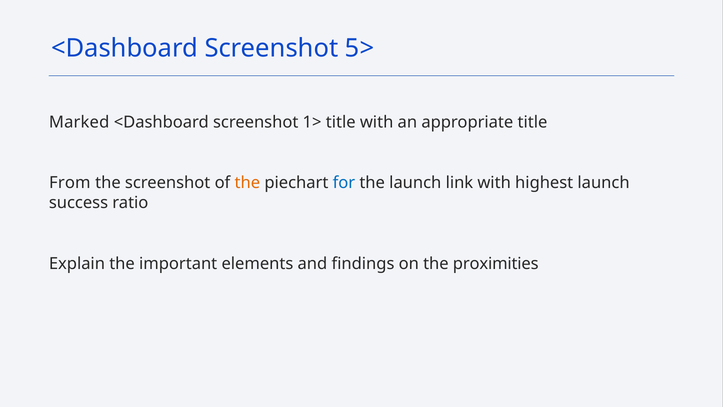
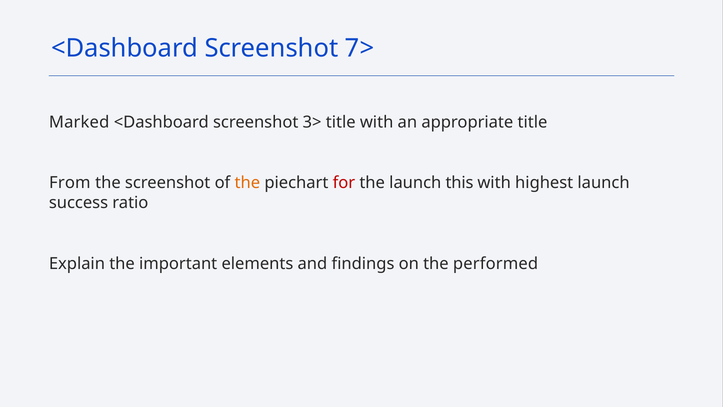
5>: 5> -> 7> (360, 48)
1>: 1> -> 3> (312, 122)
for colour: blue -> red (344, 183)
link: link -> this (459, 183)
proximities: proximities -> performed (496, 263)
